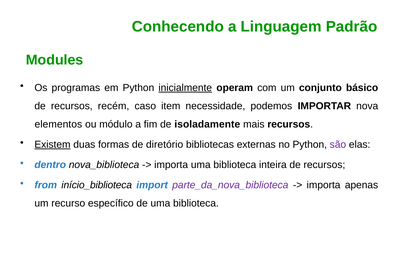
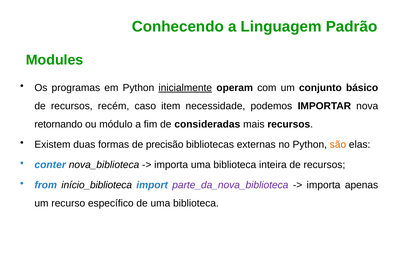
elementos: elementos -> retornando (58, 124)
isoladamente: isoladamente -> consideradas (207, 124)
Existem underline: present -> none (52, 144)
diretório: diretório -> precisão (165, 144)
são colour: purple -> orange (338, 144)
dentro: dentro -> conter (50, 165)
